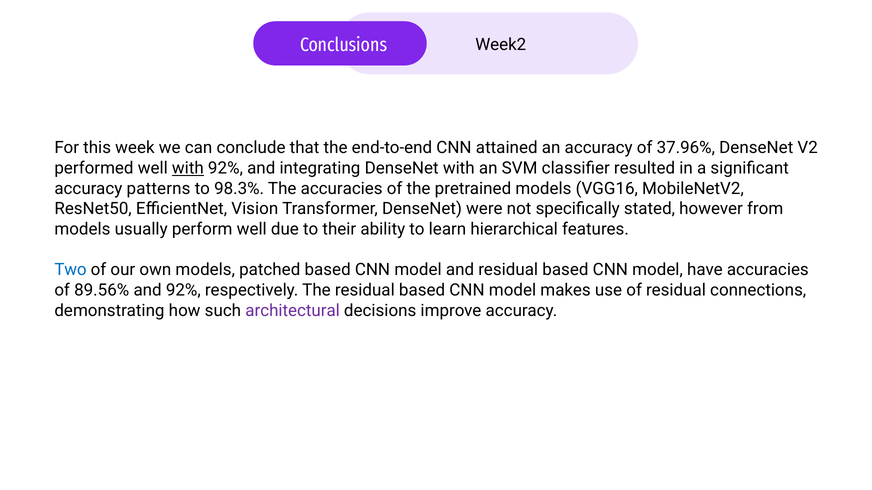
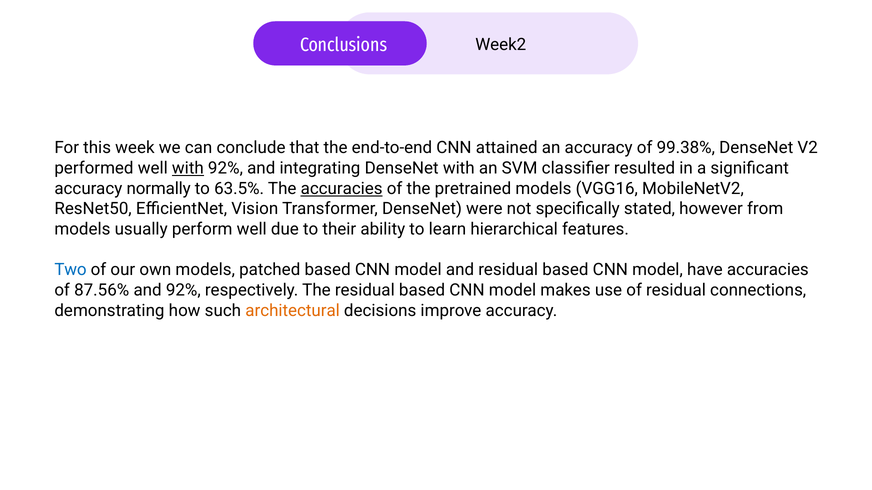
37.96%: 37.96% -> 99.38% (686, 148)
patterns: patterns -> normally (159, 189)
98.3%: 98.3% -> 63.5% (239, 189)
accuracies underline: none -> present (342, 189)
89.56%: 89.56% -> 87.56% (102, 290)
architectural colour: purple -> orange (293, 311)
